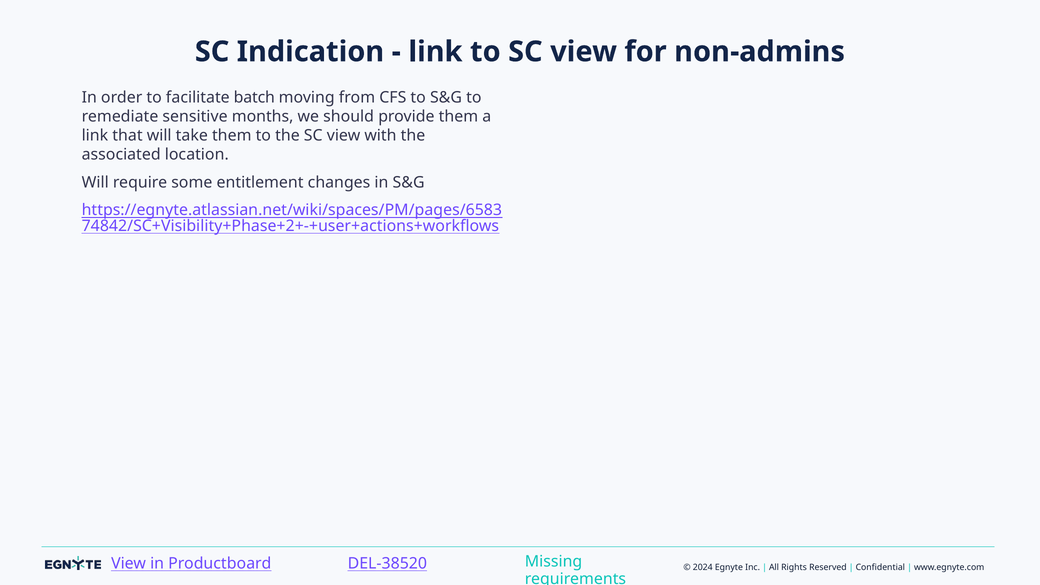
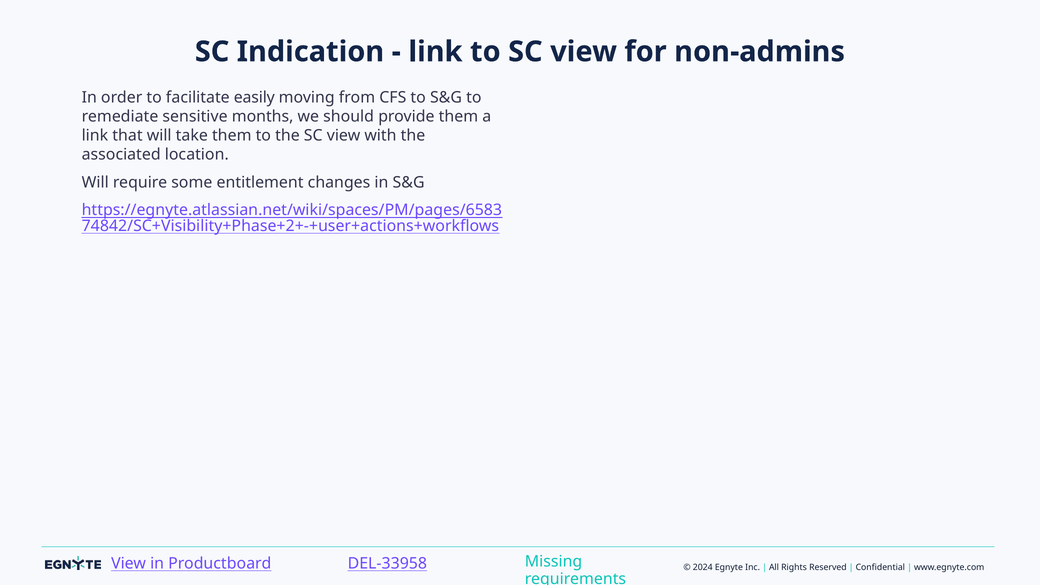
batch: batch -> easily (254, 97)
DEL-38520: DEL-38520 -> DEL-33958 (387, 564)
